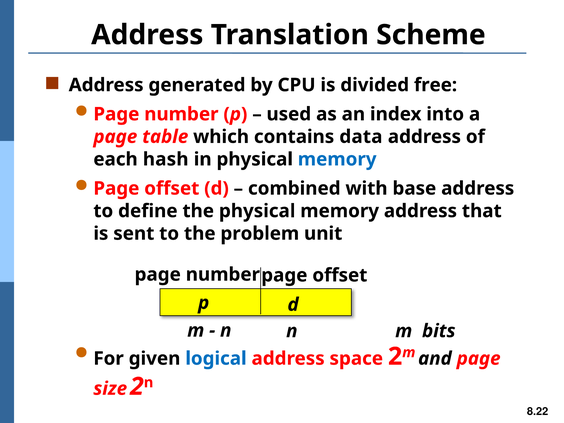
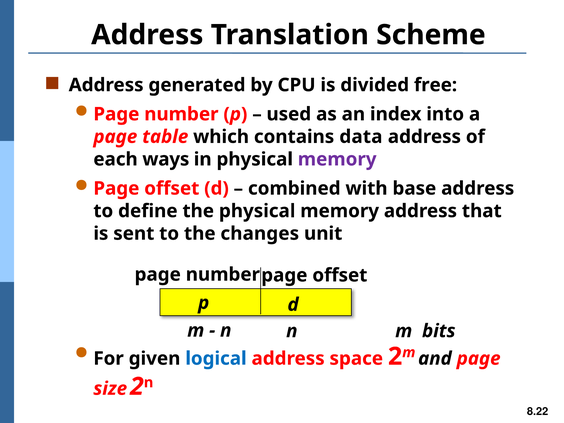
hash: hash -> ways (166, 159)
memory colour: blue -> purple (337, 159)
problem: problem -> changes (260, 234)
